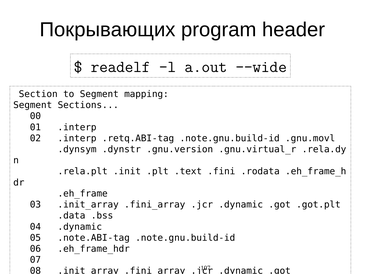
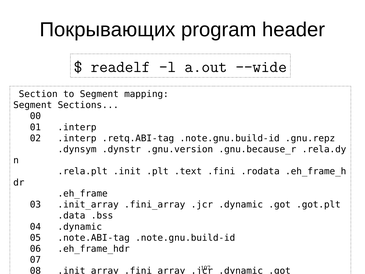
.gnu.movl: .gnu.movl -> .gnu.repz (310, 138)
.gnu.virtual_r: .gnu.virtual_r -> .gnu.because_r (257, 149)
